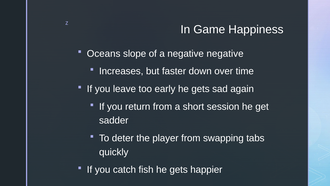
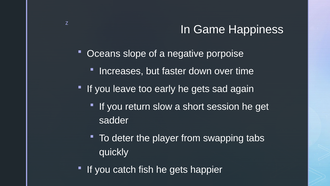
negative negative: negative -> porpoise (225, 53)
return from: from -> slow (163, 106)
